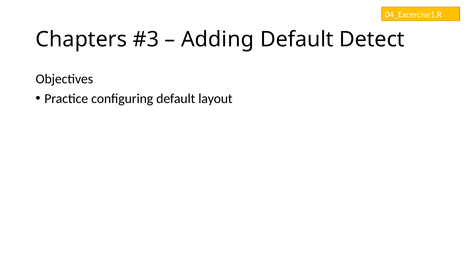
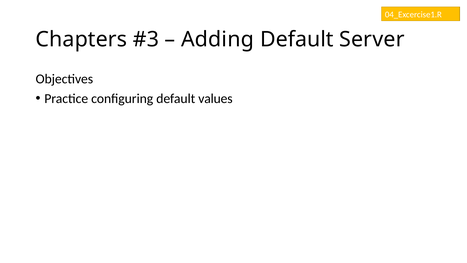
Detect: Detect -> Server (372, 39)
layout: layout -> values (215, 99)
